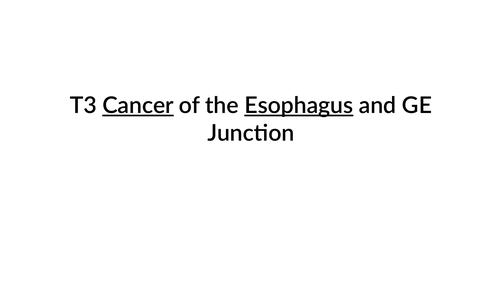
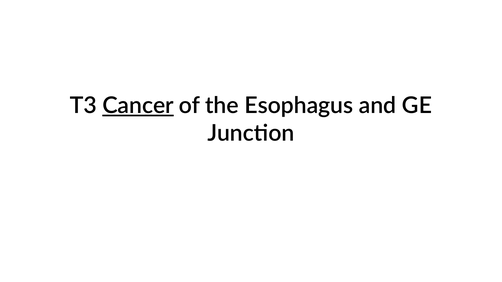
Esophagus underline: present -> none (299, 106)
